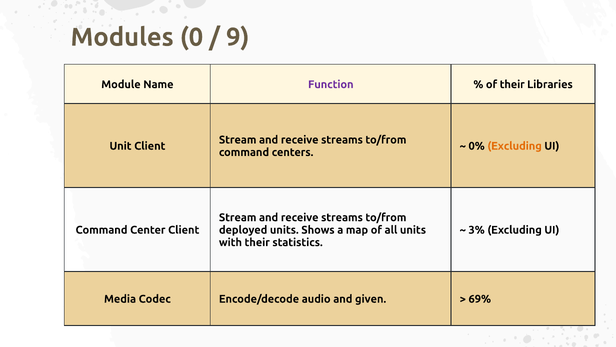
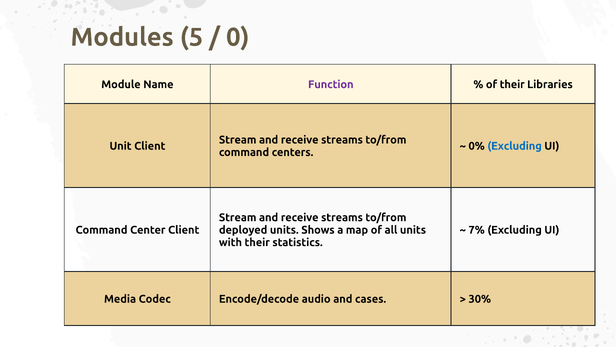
0: 0 -> 5 (191, 37)
9: 9 -> 0 (238, 37)
Excluding colour: orange -> blue (515, 146)
3%: 3% -> 7% (477, 230)
given: given -> cases (371, 299)
69%: 69% -> 30% (480, 299)
